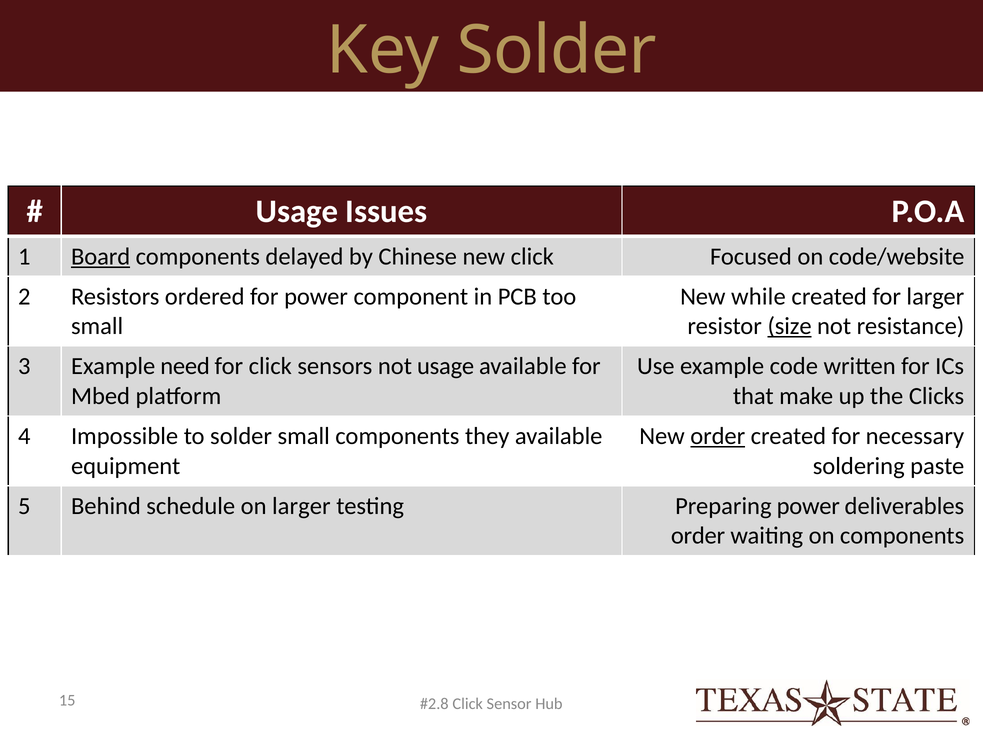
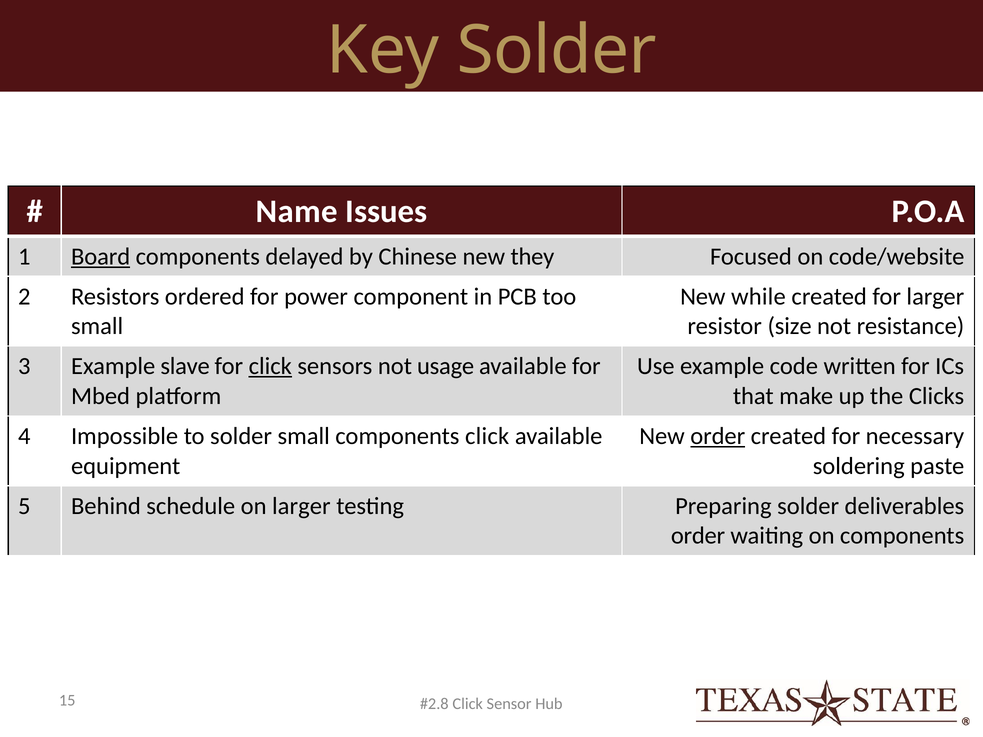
Usage: Usage -> Name (297, 211)
new click: click -> they (532, 257)
size underline: present -> none (790, 326)
need: need -> slave (185, 366)
click underline: none -> present (270, 366)
components they: they -> click (487, 436)
Preparing power: power -> solder (808, 506)
